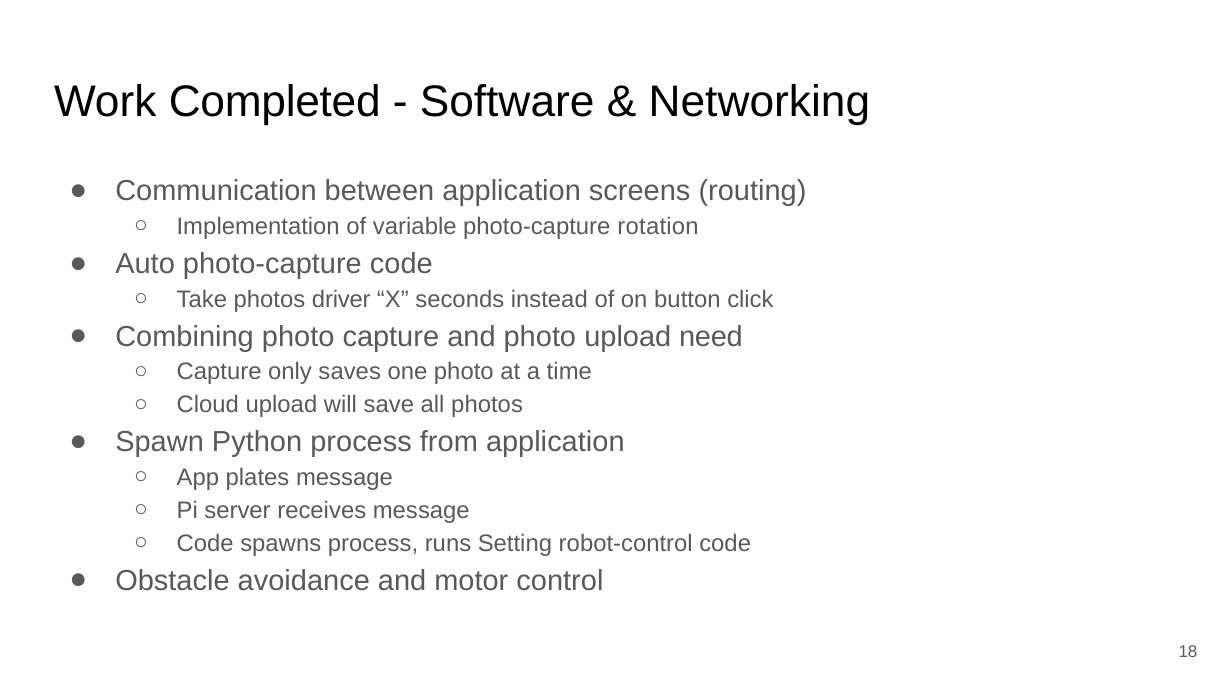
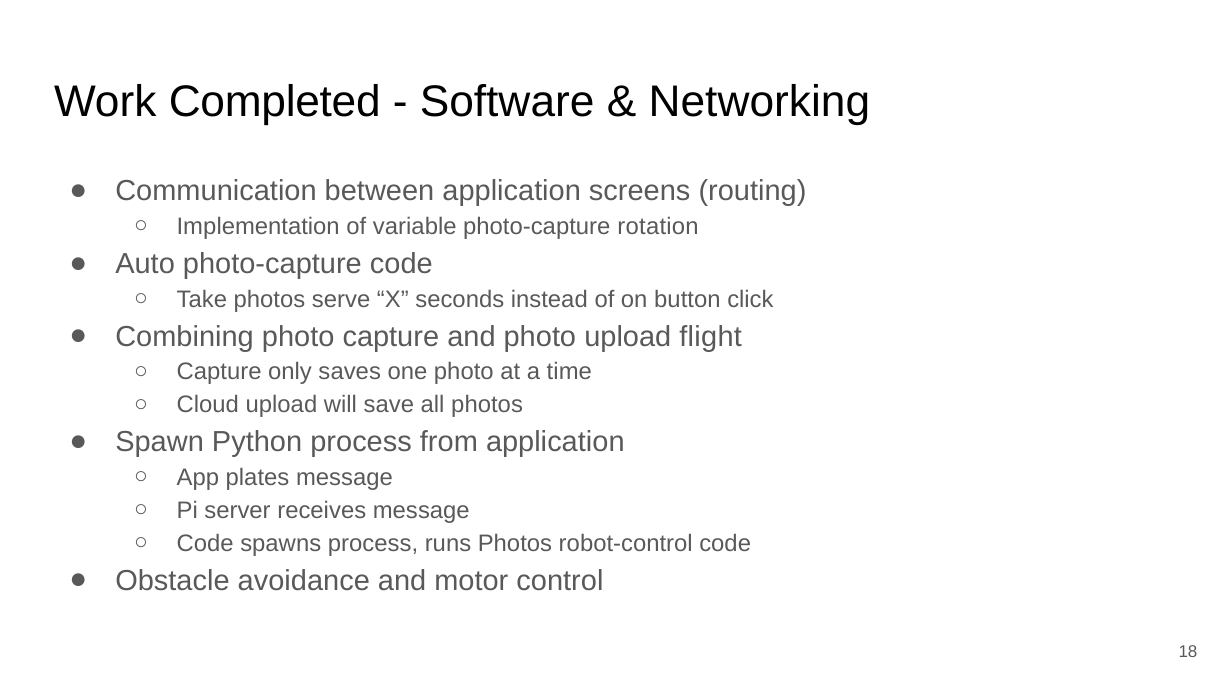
driver: driver -> serve (341, 300)
need: need -> flight (711, 337)
runs Setting: Setting -> Photos (515, 544)
